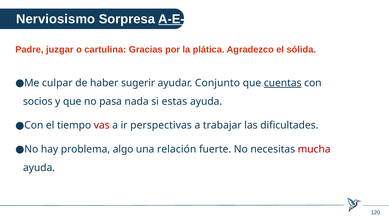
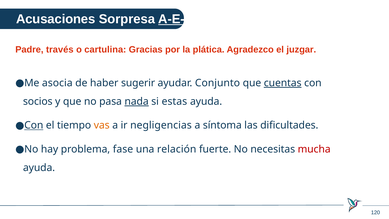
Nerviosismo: Nerviosismo -> Acusaciones (56, 19)
juzgar: juzgar -> través (60, 49)
sólida: sólida -> juzgar (301, 49)
culpar: culpar -> asocia (57, 83)
nada underline: none -> present (137, 101)
Con underline: none -> present (34, 125)
vas colour: red -> orange (102, 125)
perspectivas: perspectivas -> negligencias (161, 125)
trabajar: trabajar -> síntoma (222, 125)
algo: algo -> fase (123, 149)
